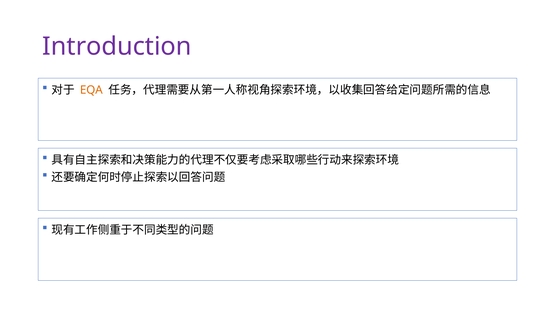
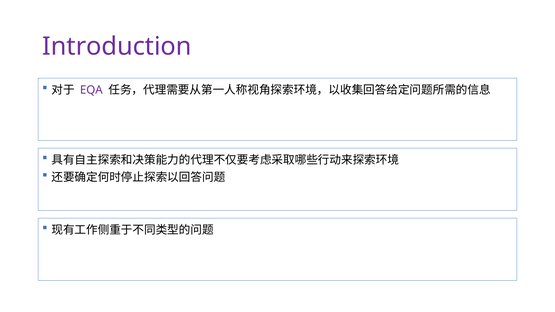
EQA colour: orange -> purple (91, 90)
